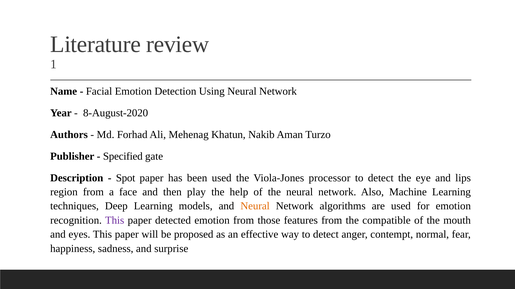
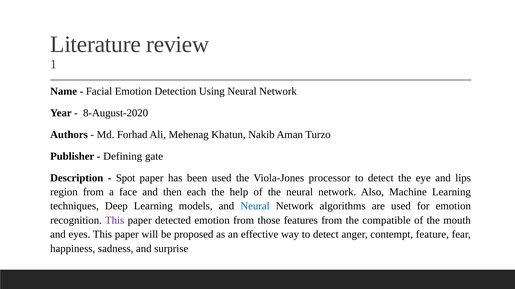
Specified: Specified -> Defining (123, 157)
play: play -> each (197, 192)
Neural colour: orange -> blue (255, 207)
normal: normal -> feature (432, 235)
